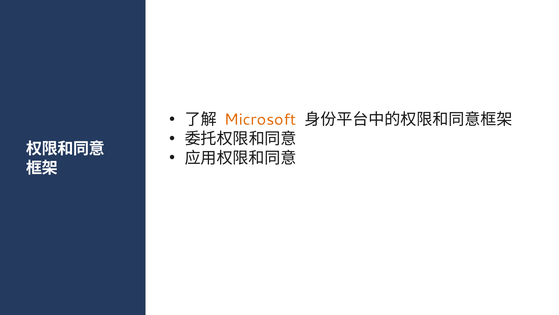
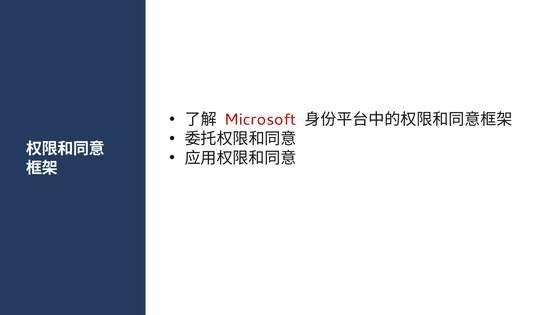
Microsoft colour: orange -> red (260, 119)
